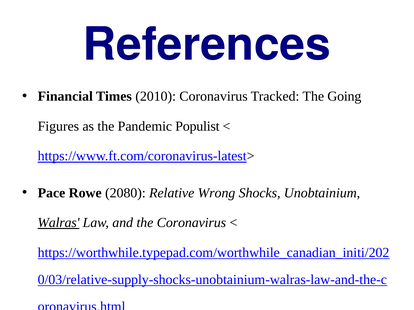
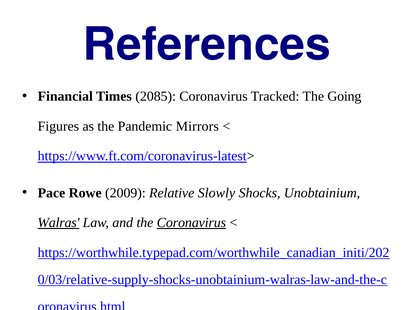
2010: 2010 -> 2085 (156, 97)
Populist: Populist -> Mirrors (197, 126)
2080: 2080 -> 2009 (125, 193)
Wrong: Wrong -> Slowly (216, 193)
Coronavirus underline: none -> present (191, 223)
